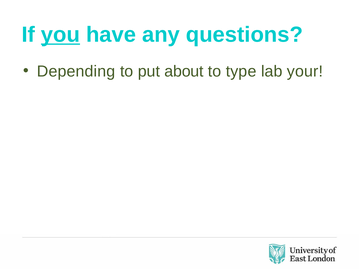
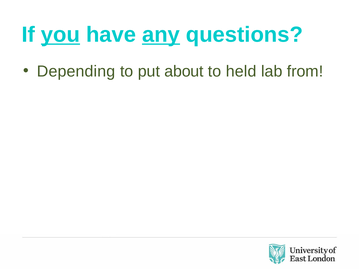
any underline: none -> present (161, 35)
type: type -> held (241, 71)
your: your -> from (305, 71)
